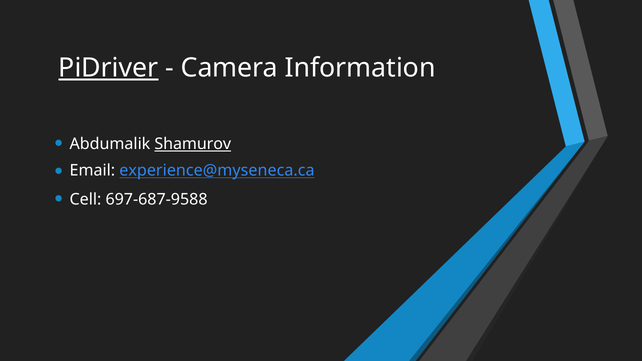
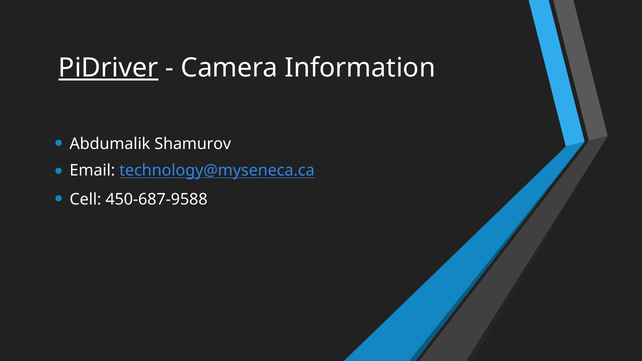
Shamurov underline: present -> none (193, 144)
experience@myseneca.ca: experience@myseneca.ca -> technology@myseneca.ca (217, 170)
697-687-9588: 697-687-9588 -> 450-687-9588 (157, 200)
